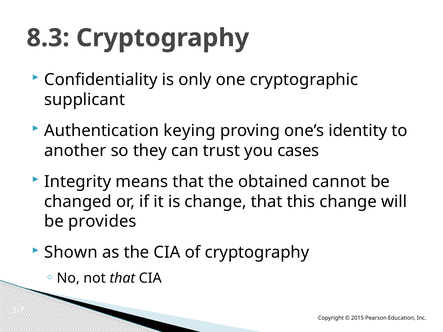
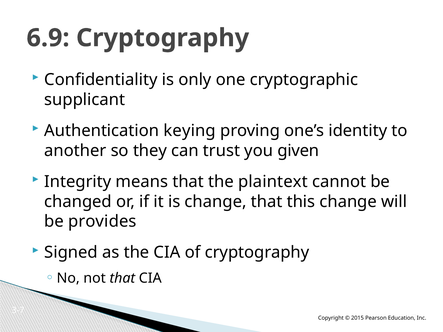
8.3: 8.3 -> 6.9 (48, 38)
cases: cases -> given (298, 151)
obtained: obtained -> plaintext (273, 182)
Shown: Shown -> Signed (71, 253)
